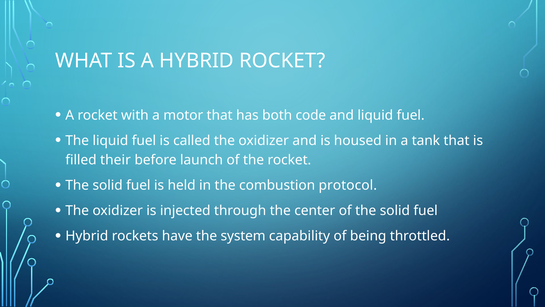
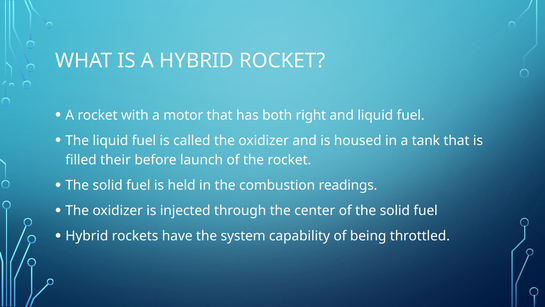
code: code -> right (311, 115)
protocol: protocol -> readings (348, 185)
